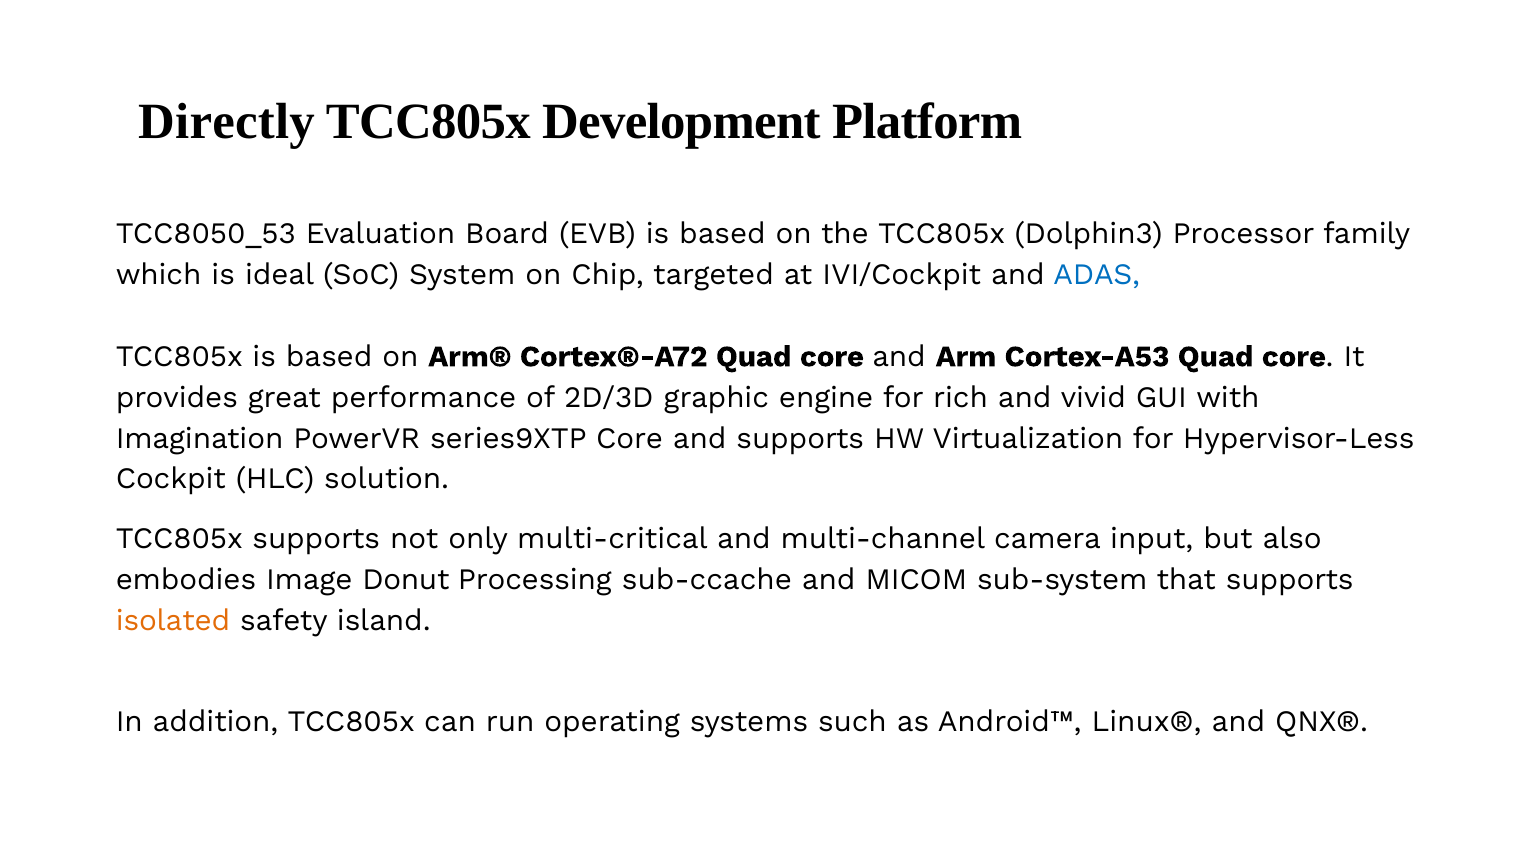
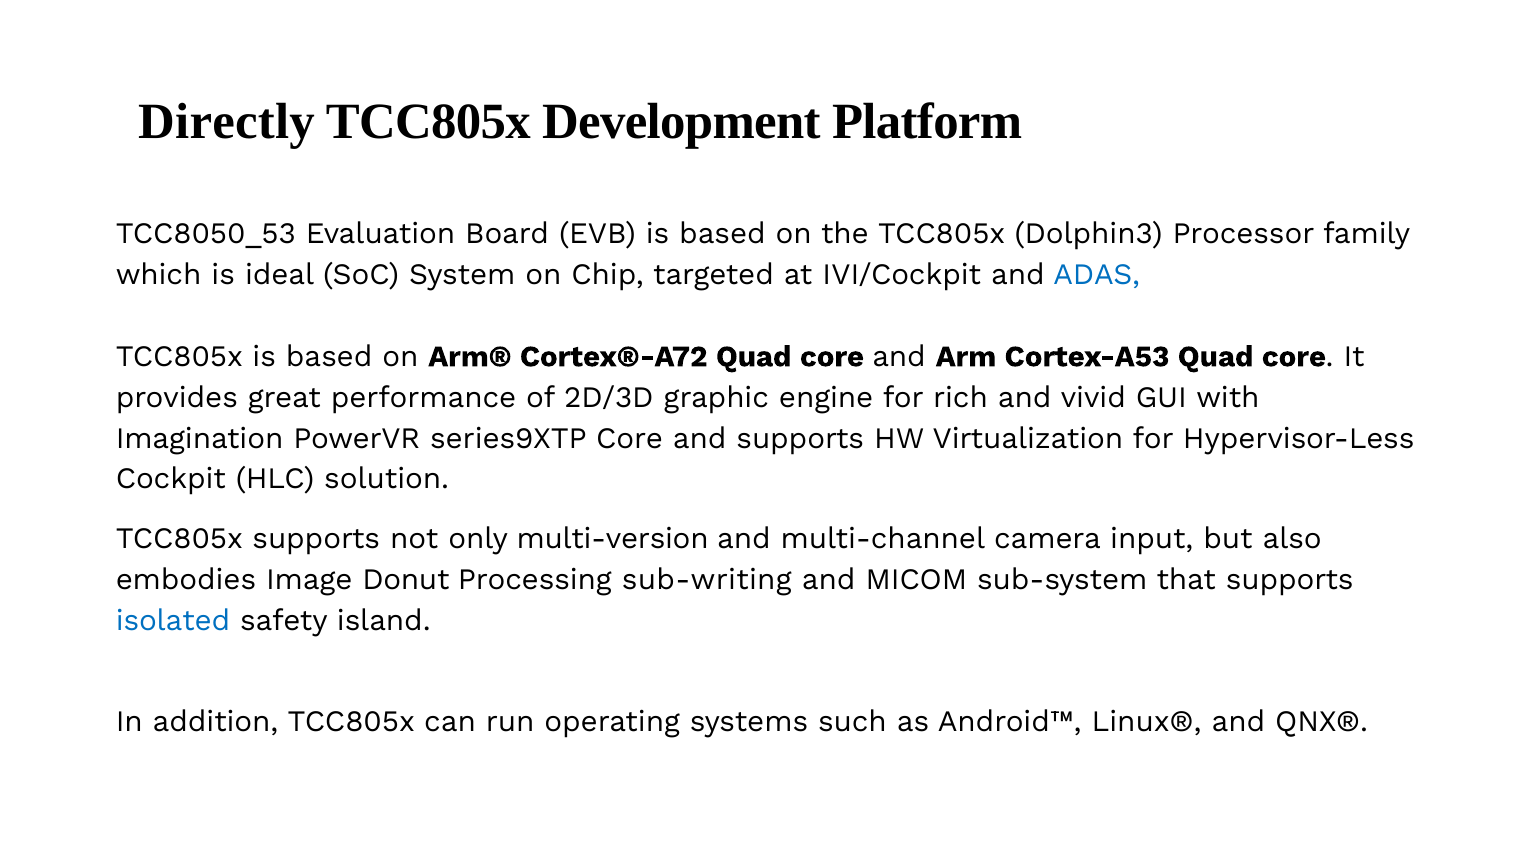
multi-critical: multi-critical -> multi-version (613, 539)
sub-ccache: sub-ccache -> sub-writing (707, 580)
isolated colour: orange -> blue (173, 621)
